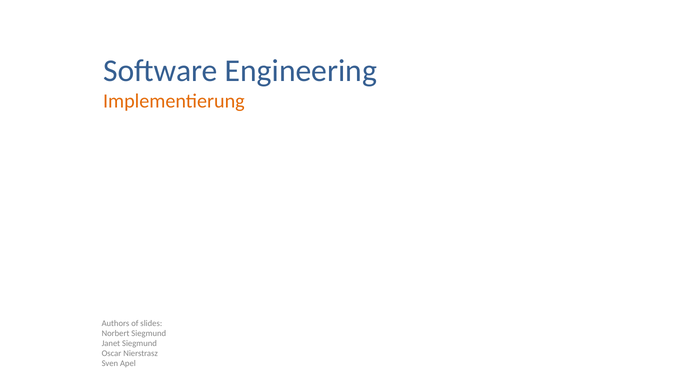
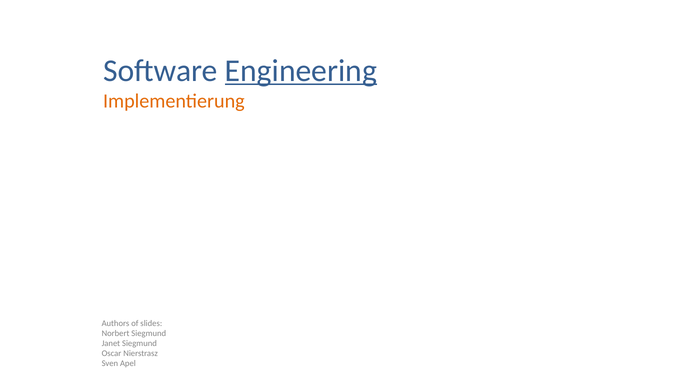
Engineering underline: none -> present (301, 71)
